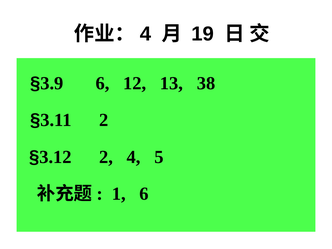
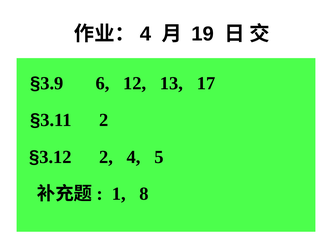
38: 38 -> 17 (206, 83)
1 6: 6 -> 8 (144, 194)
